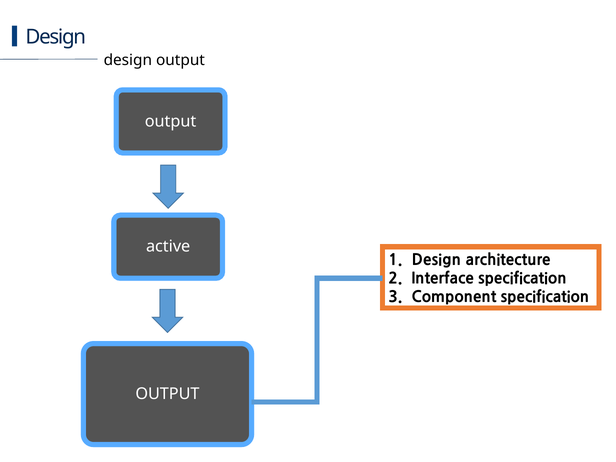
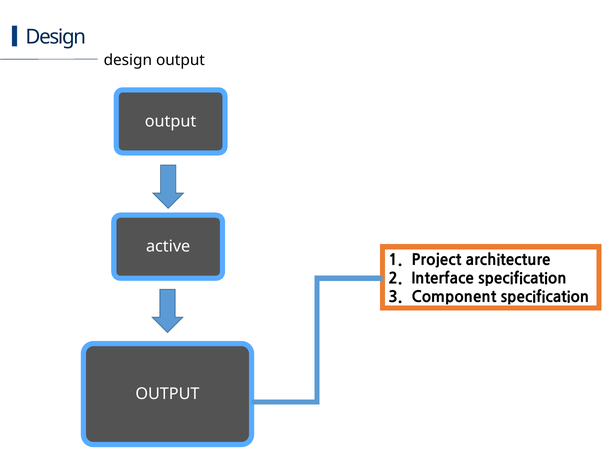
Design: Design -> Project (436, 260)
